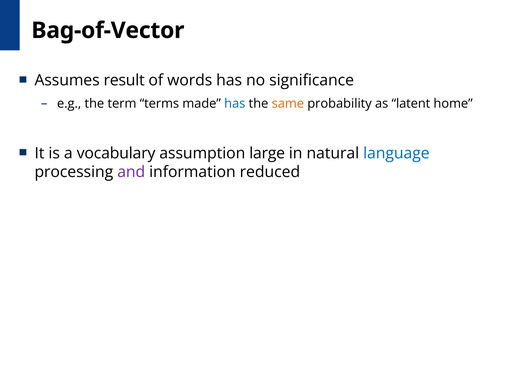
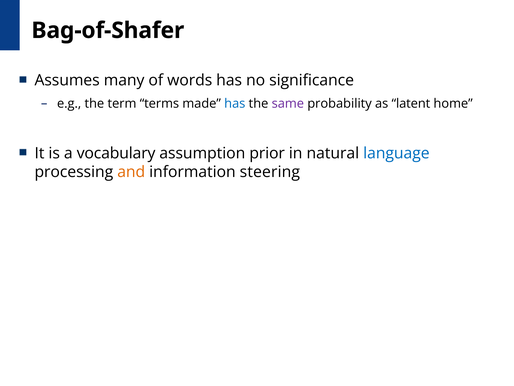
Bag-of-Vector: Bag-of-Vector -> Bag-of-Shafer (108, 30)
result: result -> many (124, 80)
same colour: orange -> purple (288, 103)
large: large -> prior (267, 153)
and colour: purple -> orange (131, 172)
reduced: reduced -> steering (270, 172)
